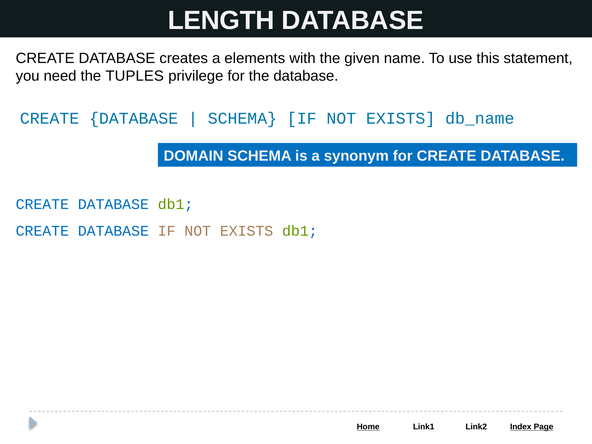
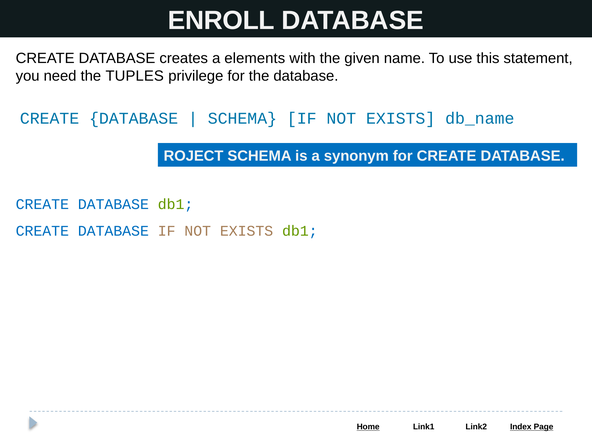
LENGTH: LENGTH -> ENROLL (221, 21)
DOMAIN: DOMAIN -> ROJECT (194, 156)
